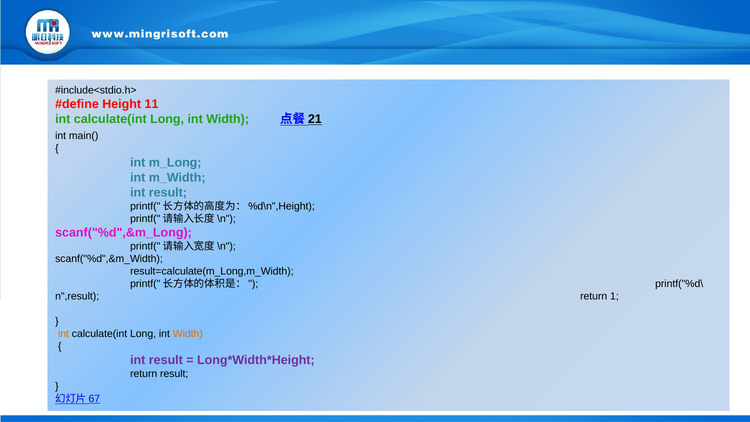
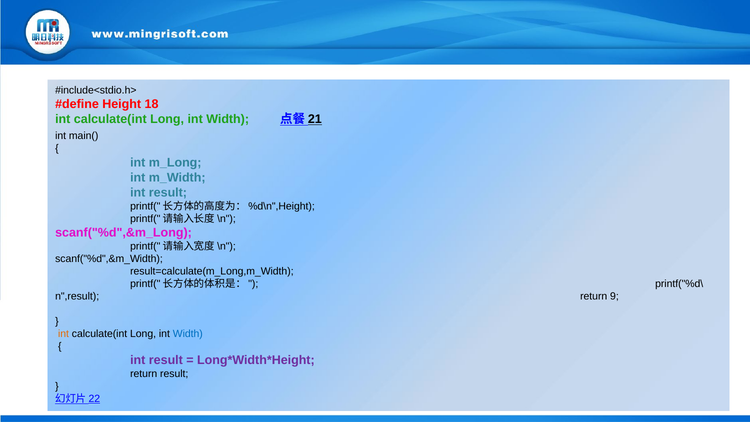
11: 11 -> 18 (152, 104)
1: 1 -> 9 (614, 296)
Width colour: orange -> blue (188, 334)
67: 67 -> 22 (94, 399)
